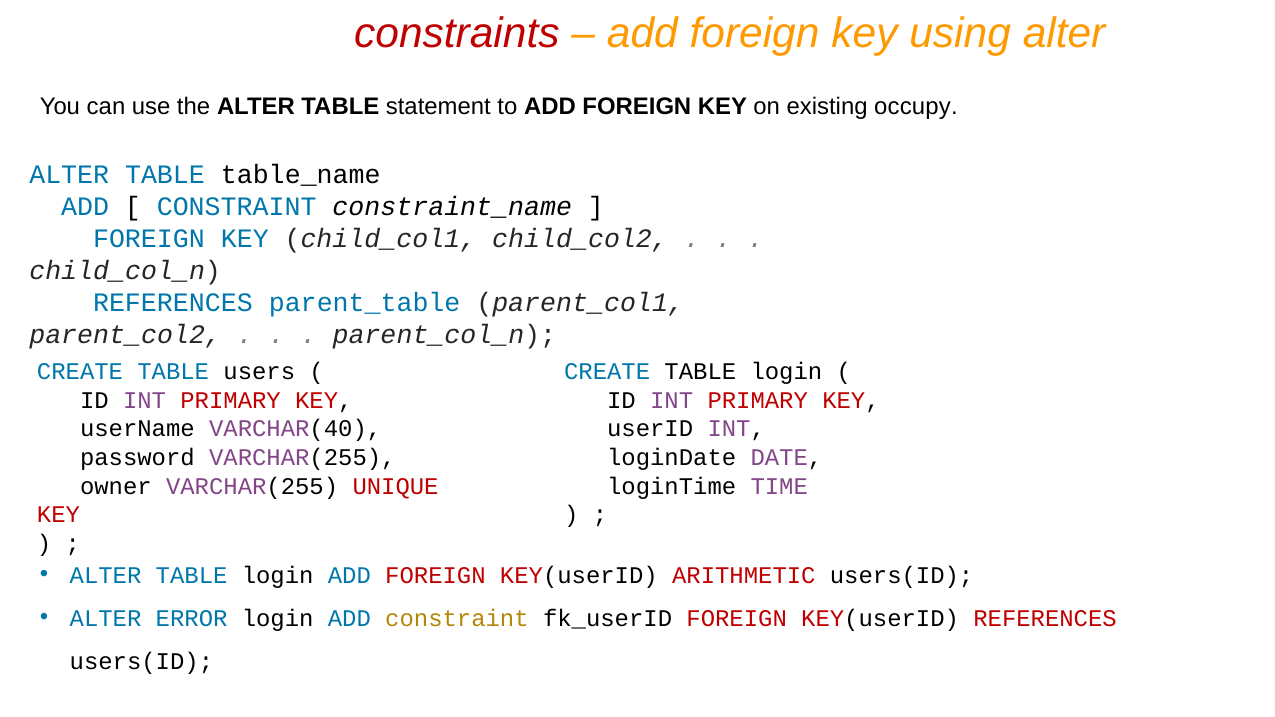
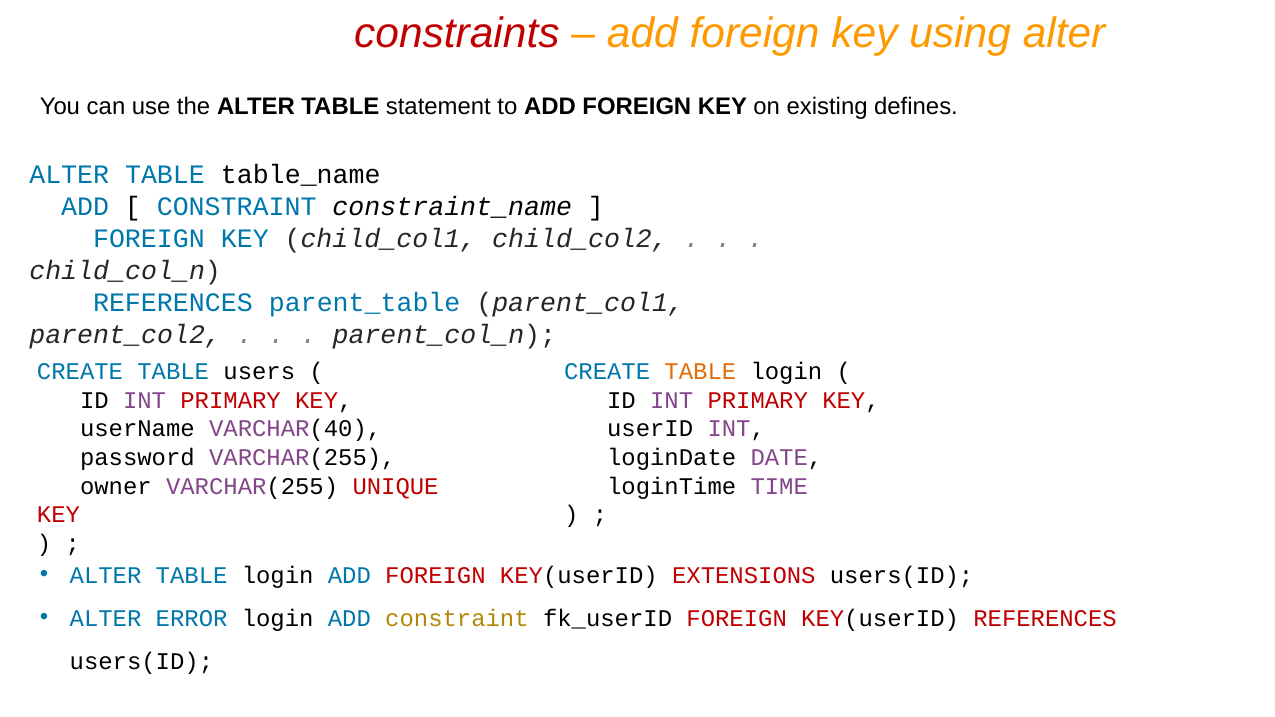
occupy: occupy -> defines (916, 106)
TABLE colour: black -> orange (700, 372)
ARITHMETIC: ARITHMETIC -> EXTENSIONS (744, 575)
